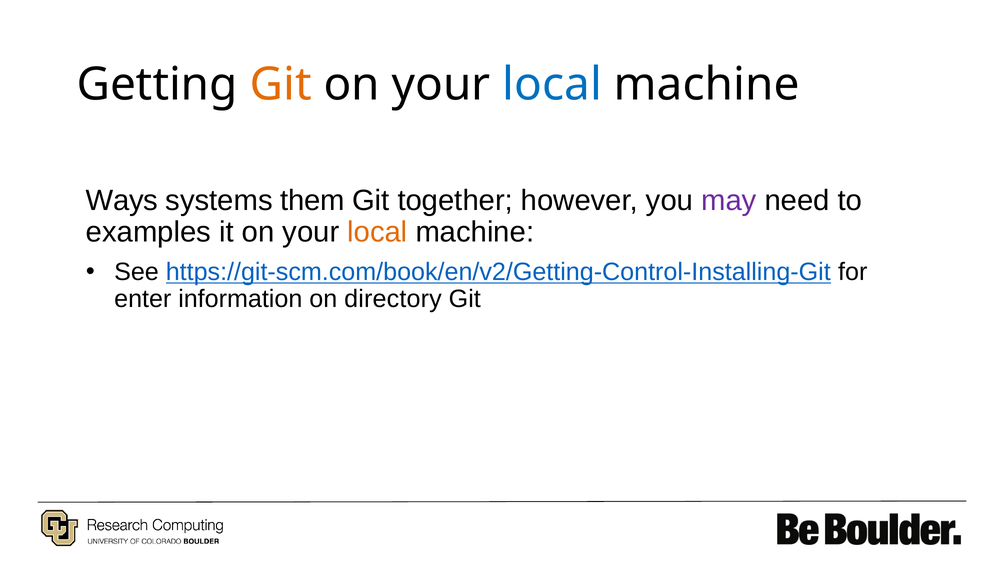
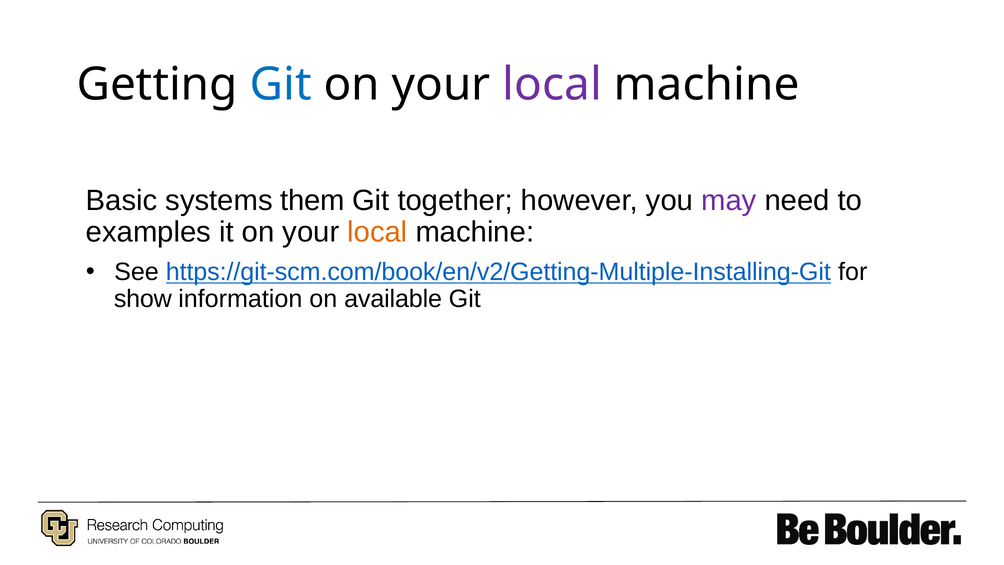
Git colour: orange -> blue (281, 84)
local colour: blue -> purple (552, 84)
Ways: Ways -> Basic (122, 200)
https://git-scm.com/book/en/v2/Getting-Control-Installing-Git: https://git-scm.com/book/en/v2/Getting-Control-Installing-Git -> https://git-scm.com/book/en/v2/Getting-Multiple-Installing-Git (498, 272)
enter: enter -> show (143, 299)
directory: directory -> available (393, 299)
